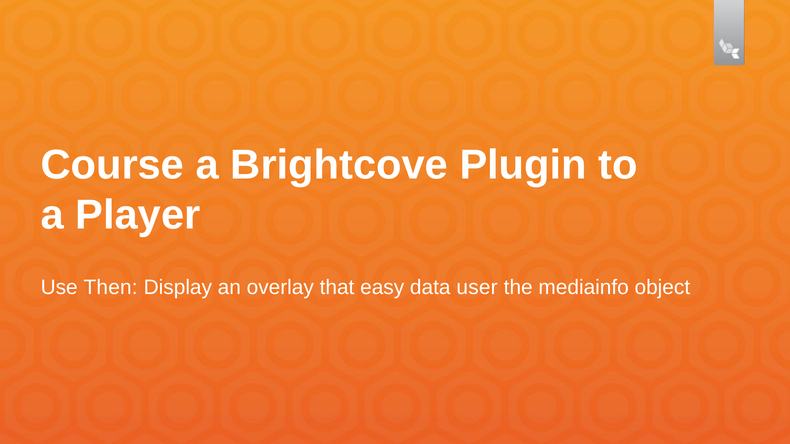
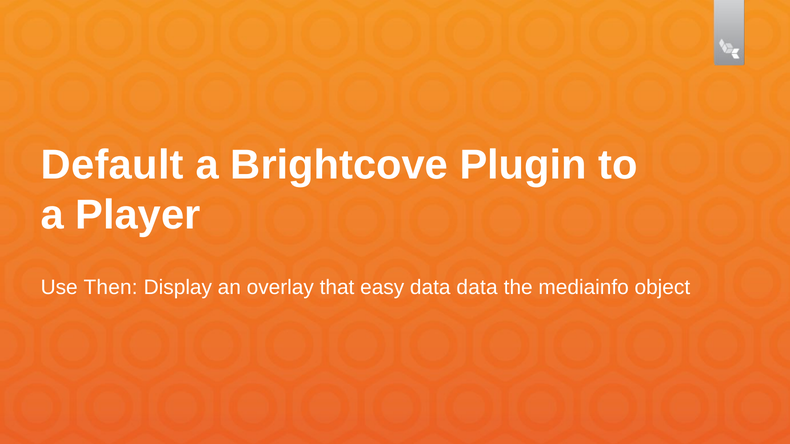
Course: Course -> Default (112, 165)
data user: user -> data (477, 287)
